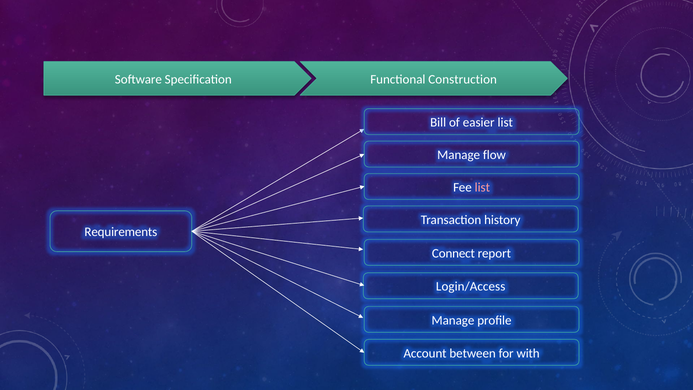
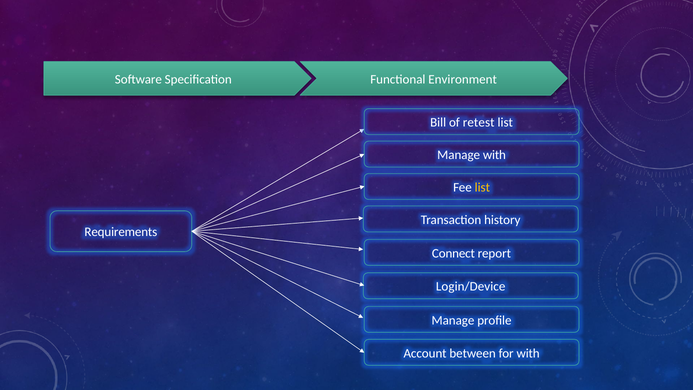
Construction: Construction -> Environment (463, 79)
easier: easier -> retest (479, 122)
Manage flow: flow -> with (494, 155)
list colour: pink -> yellow (482, 187)
Login/Access: Login/Access -> Login/Device (471, 287)
